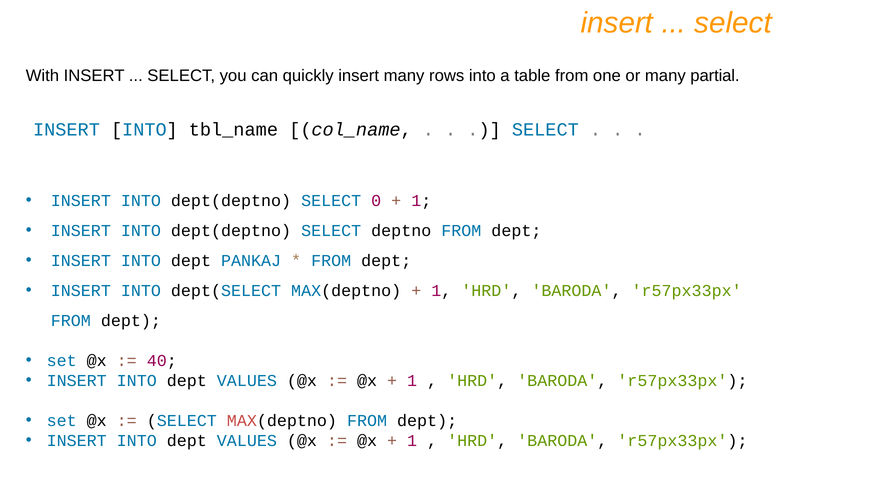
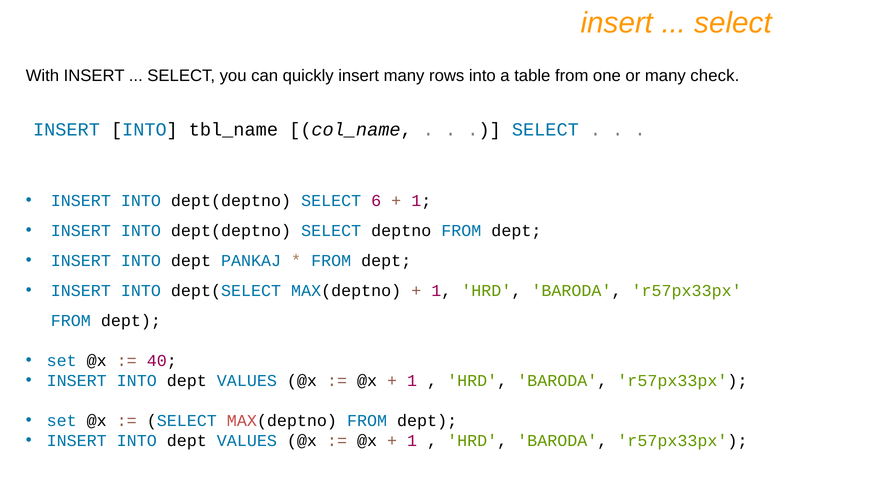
partial: partial -> check (715, 76)
0: 0 -> 6 (376, 201)
